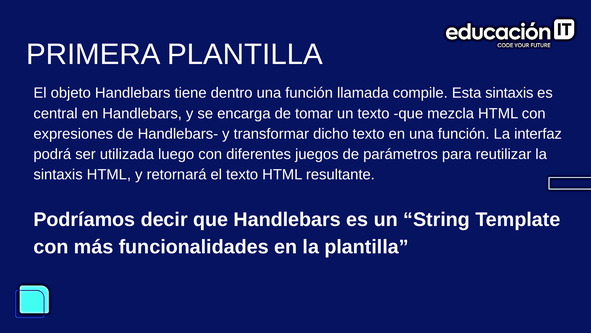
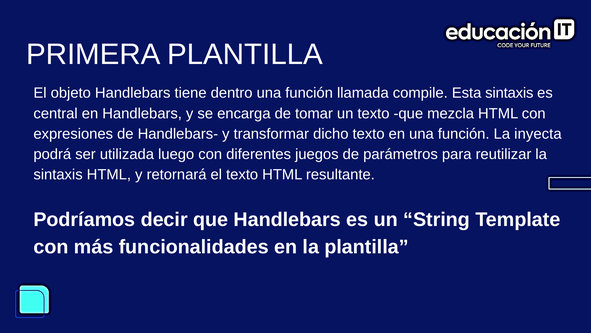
interfaz: interfaz -> inyecta (538, 134)
